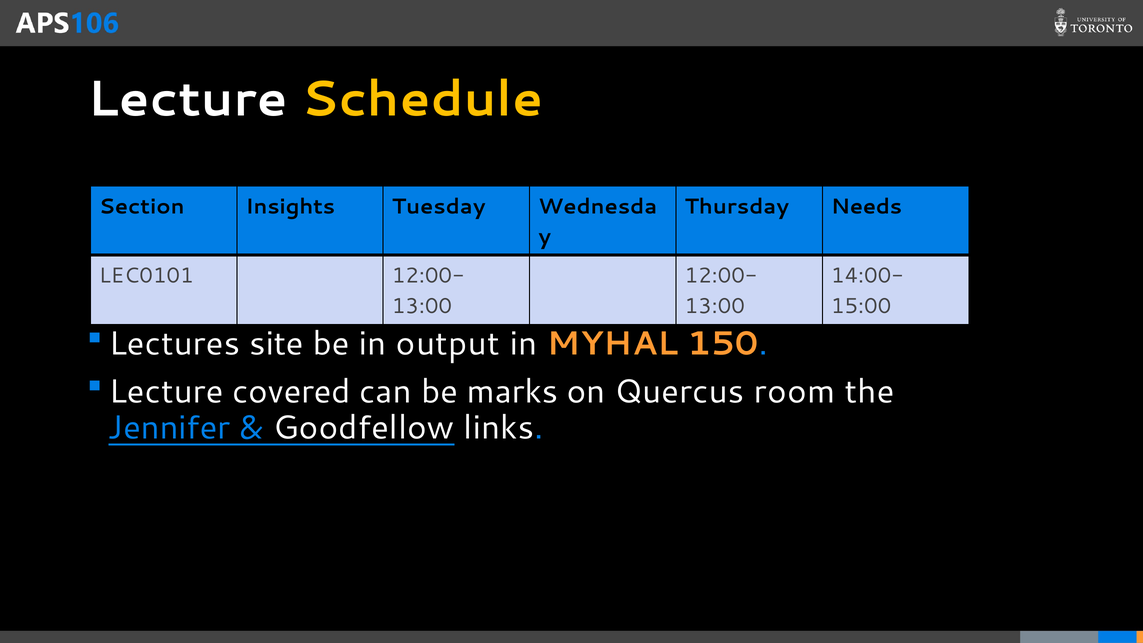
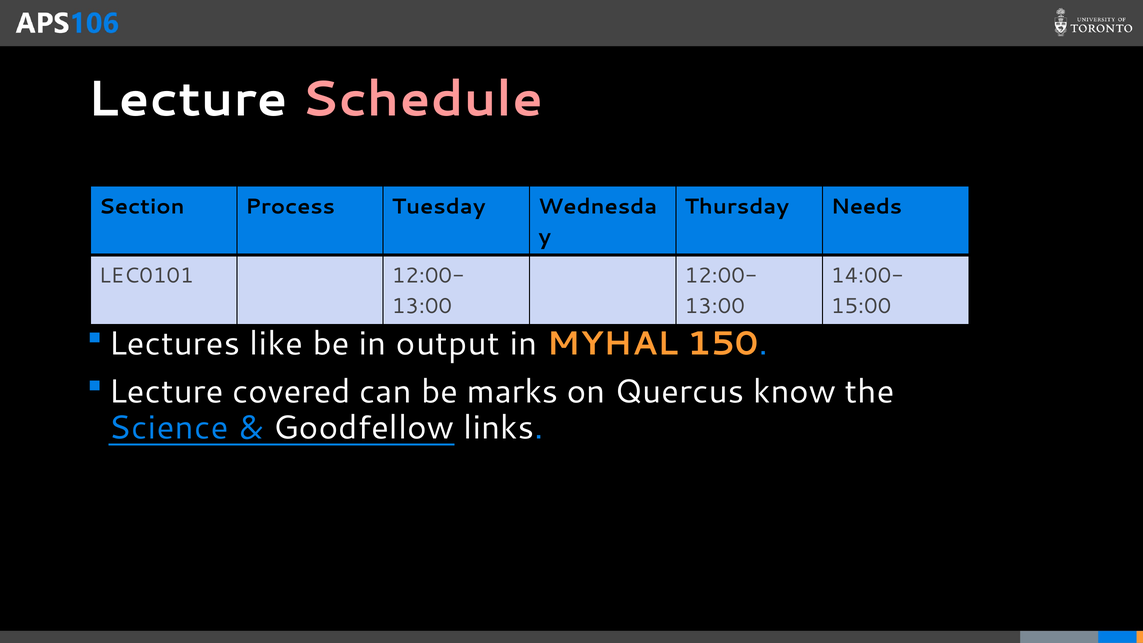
Schedule colour: yellow -> pink (422, 99)
Insights: Insights -> Process (290, 207)
site: site -> like (276, 344)
room: room -> know (795, 392)
Jennifer: Jennifer -> Science (169, 428)
